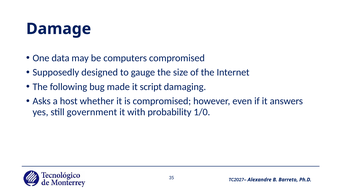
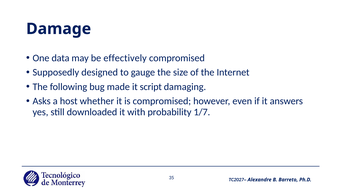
computers: computers -> effectively (125, 58)
government: government -> downloaded (92, 112)
1/0: 1/0 -> 1/7 (202, 112)
